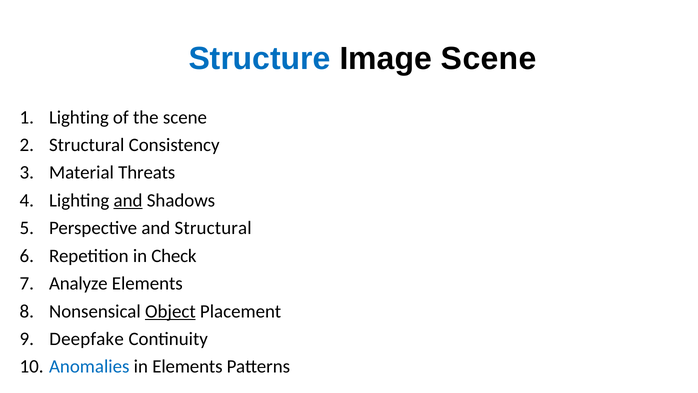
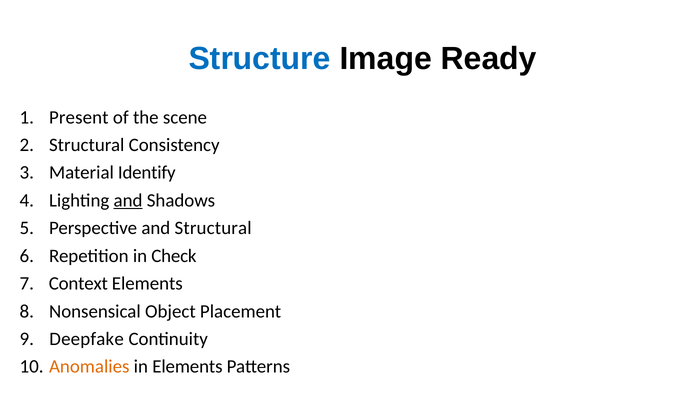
Image Scene: Scene -> Ready (489, 59)
Lighting: Lighting -> Present (79, 117)
Threats: Threats -> Identify (147, 173)
Analyze: Analyze -> Context (78, 283)
Object underline: present -> none (170, 311)
Anomalies colour: blue -> orange (89, 366)
